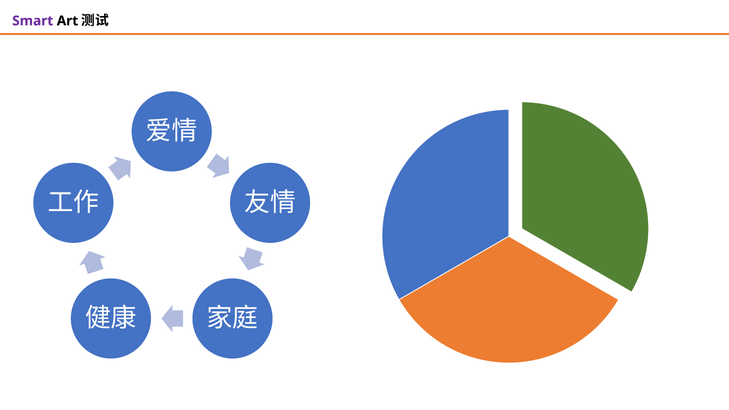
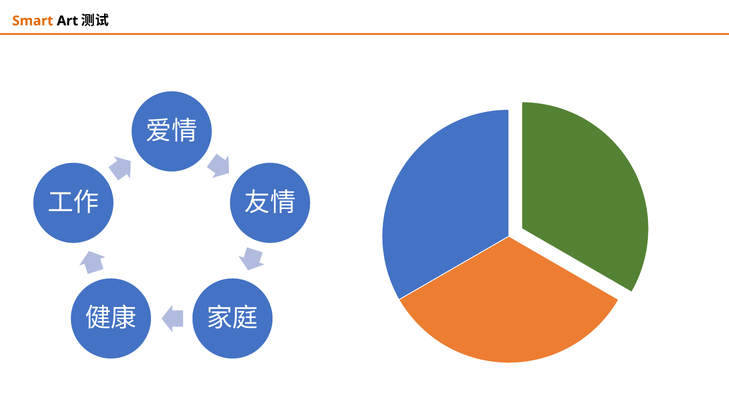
Smart colour: purple -> orange (33, 21)
